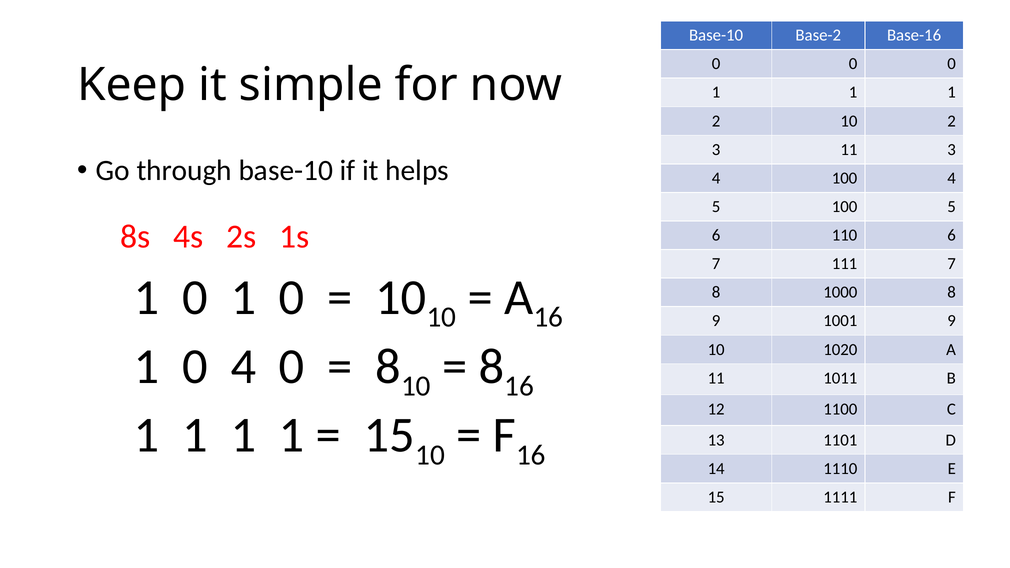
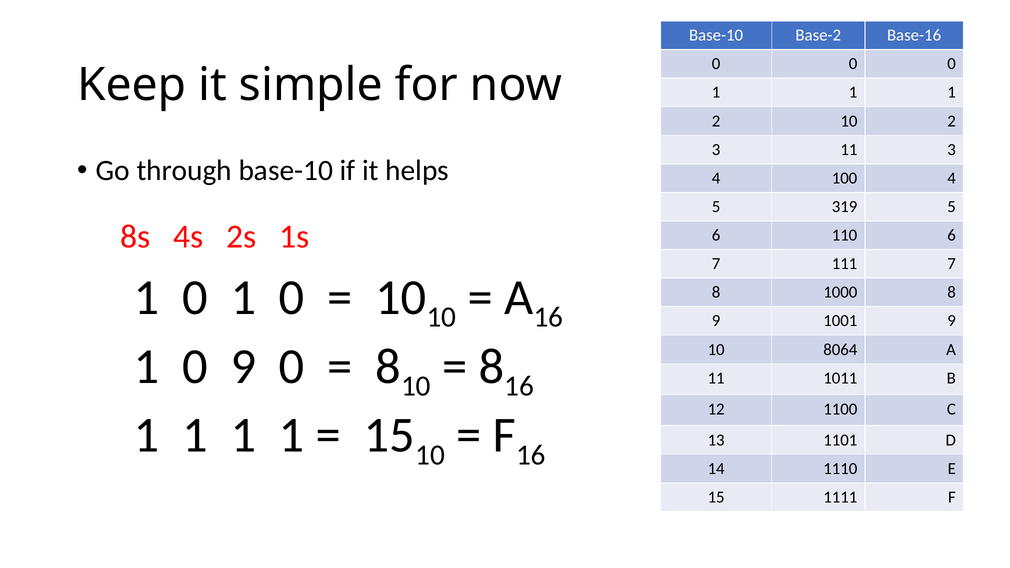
5 100: 100 -> 319 (845, 207)
1020: 1020 -> 8064 (840, 350)
0 4: 4 -> 9 (243, 366)
